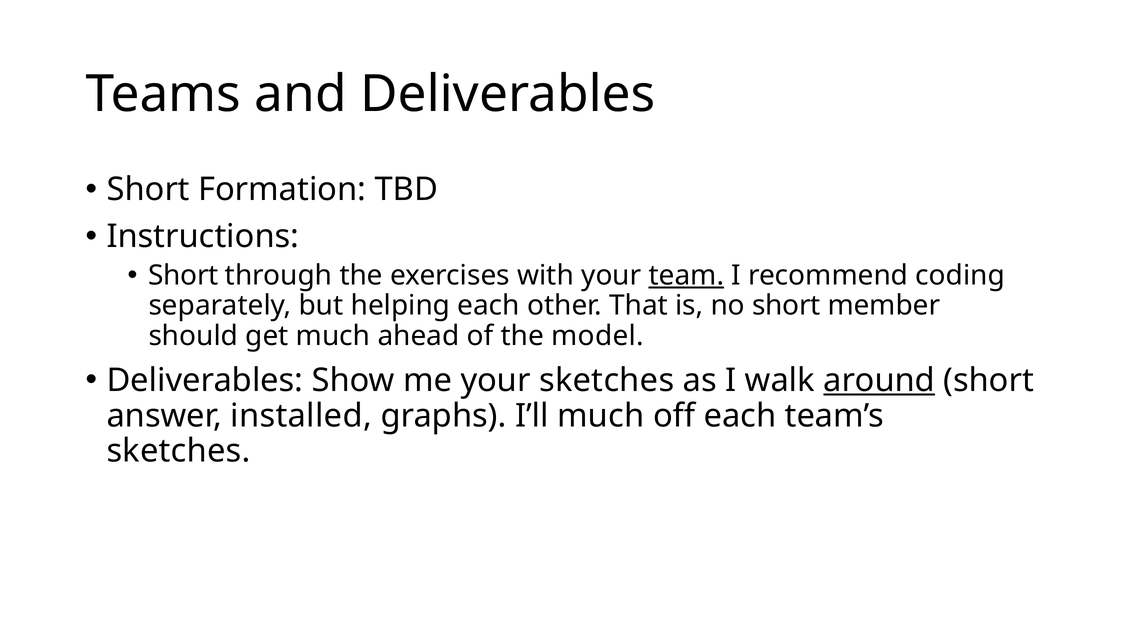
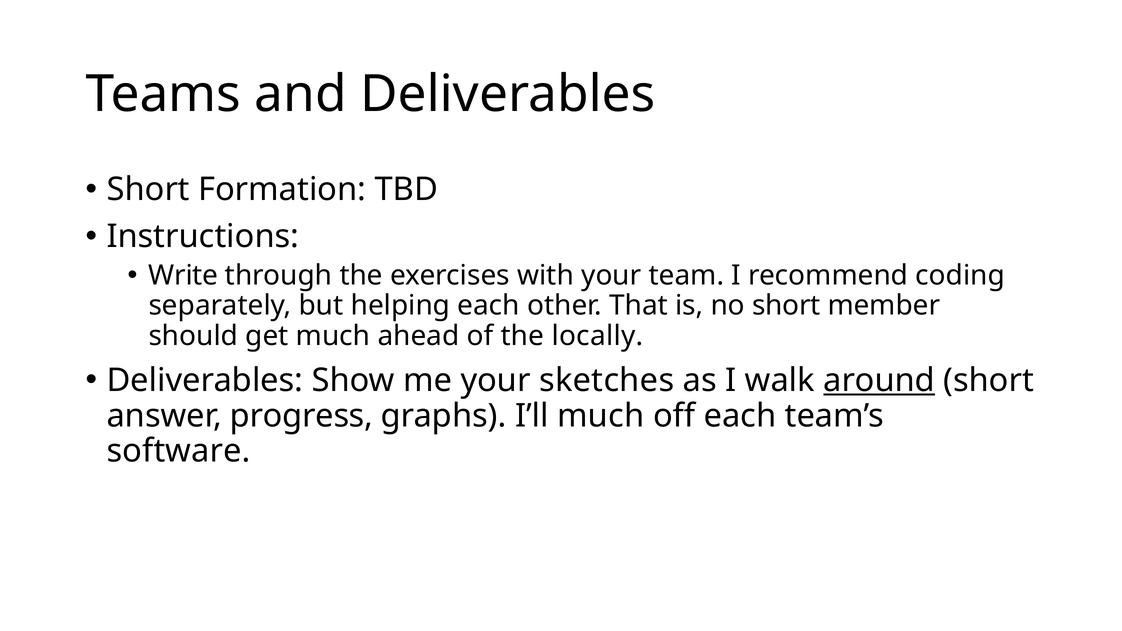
Short: Short -> Write (183, 275)
team underline: present -> none (686, 275)
model: model -> locally (597, 336)
installed: installed -> progress (301, 416)
sketches: sketches -> software (179, 451)
